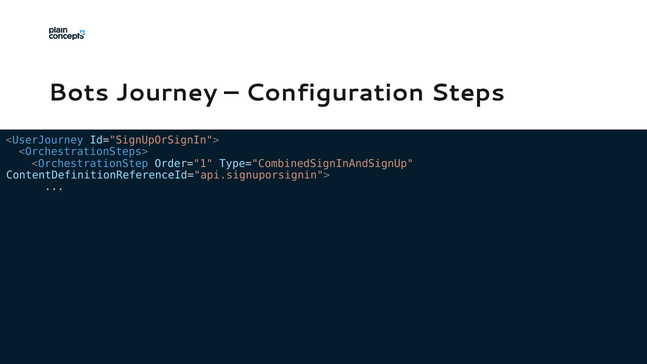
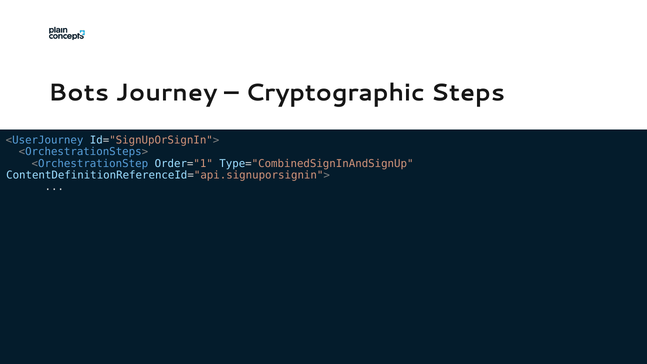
Configuration: Configuration -> Cryptographic (335, 93)
